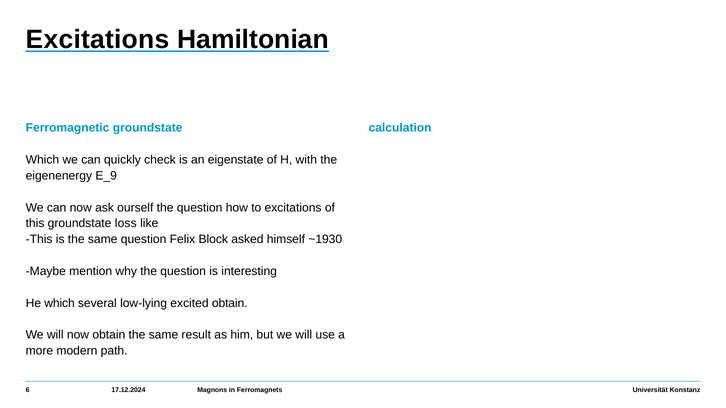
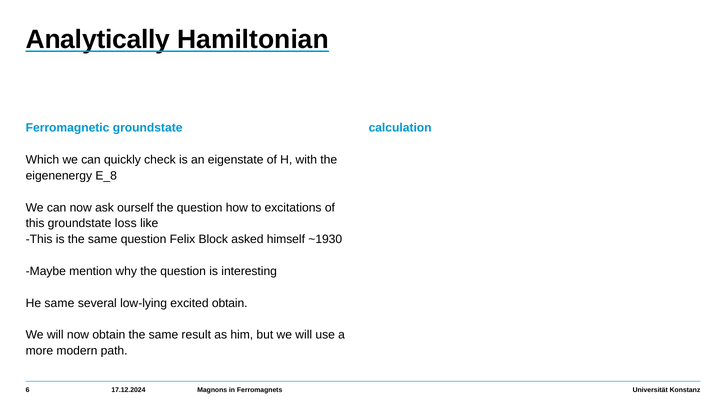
Excitations: Excitations -> Analytically (98, 39)
E_9: E_9 -> E_8 (106, 176)
He which: which -> same (59, 303)
